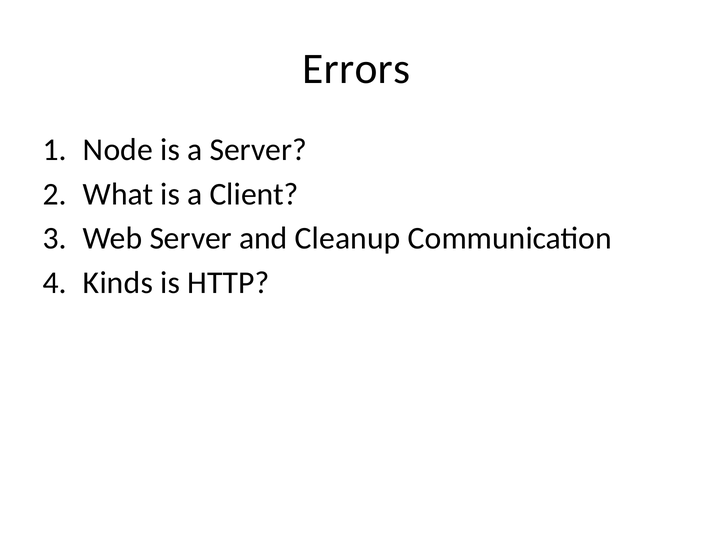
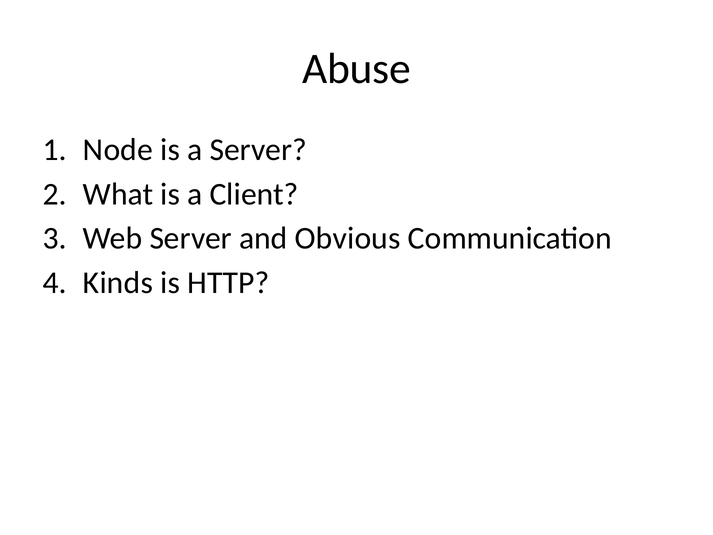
Errors: Errors -> Abuse (356, 69)
Cleanup: Cleanup -> Obvious (348, 238)
